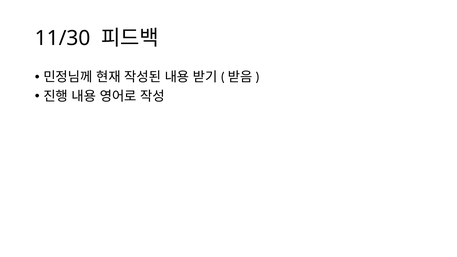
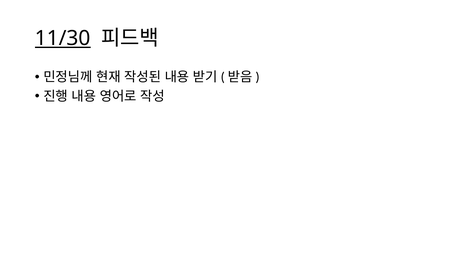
11/30 underline: none -> present (63, 38)
